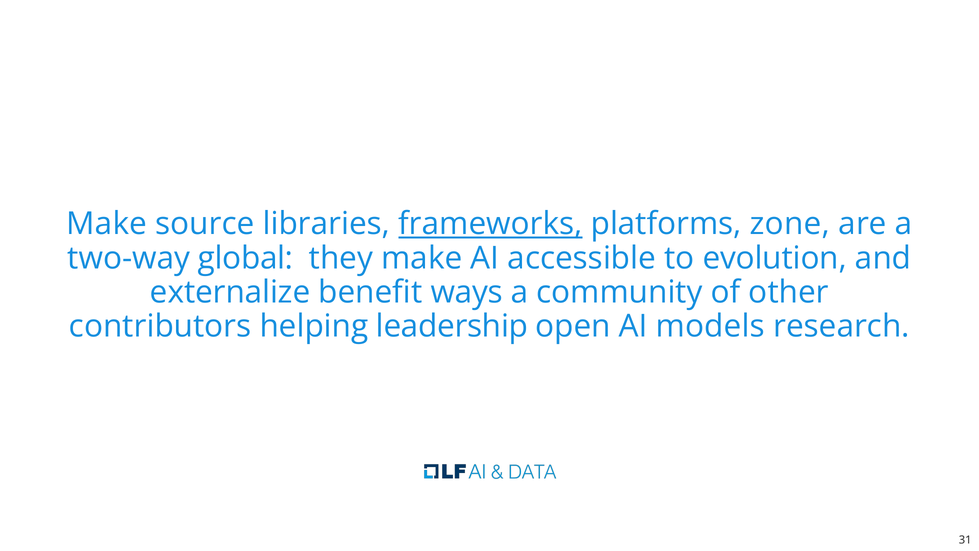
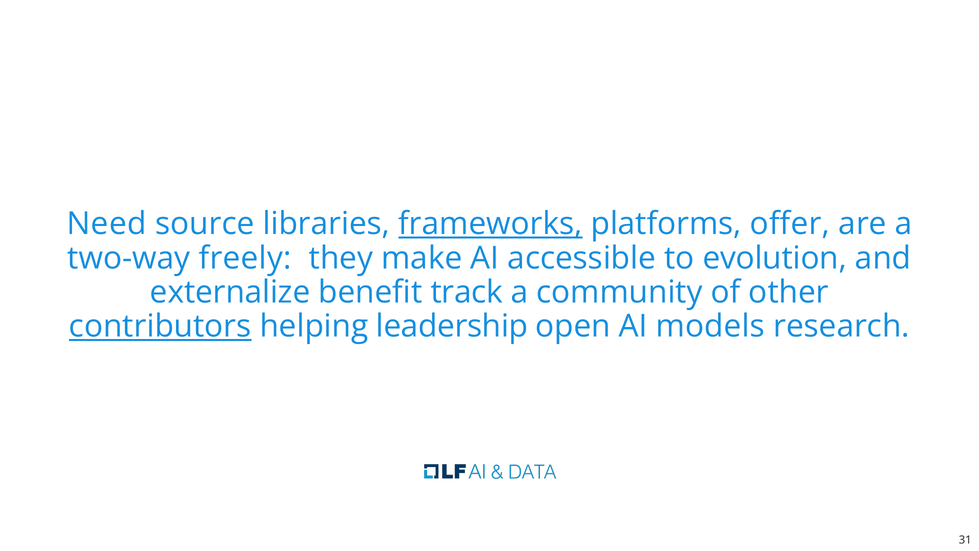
Make: Make -> Need (107, 224)
zone: zone -> offer (790, 224)
global: global -> freely (245, 258)
ways: ways -> track (467, 292)
contributors underline: none -> present (160, 326)
